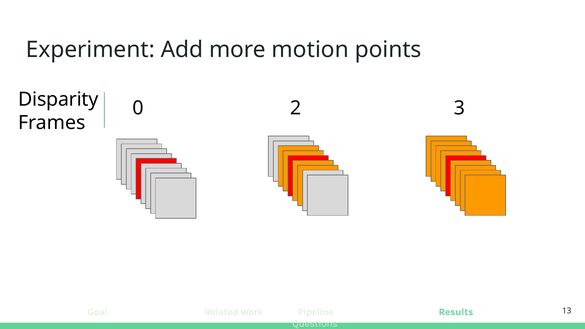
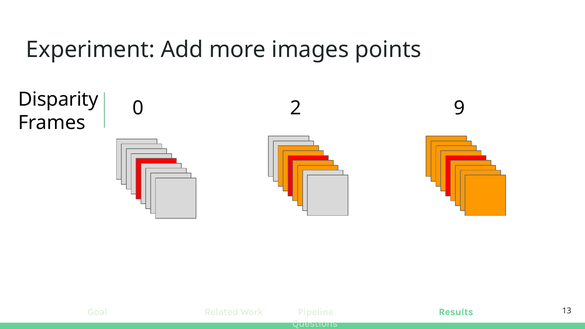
motion: motion -> images (310, 50)
3: 3 -> 9 (460, 108)
